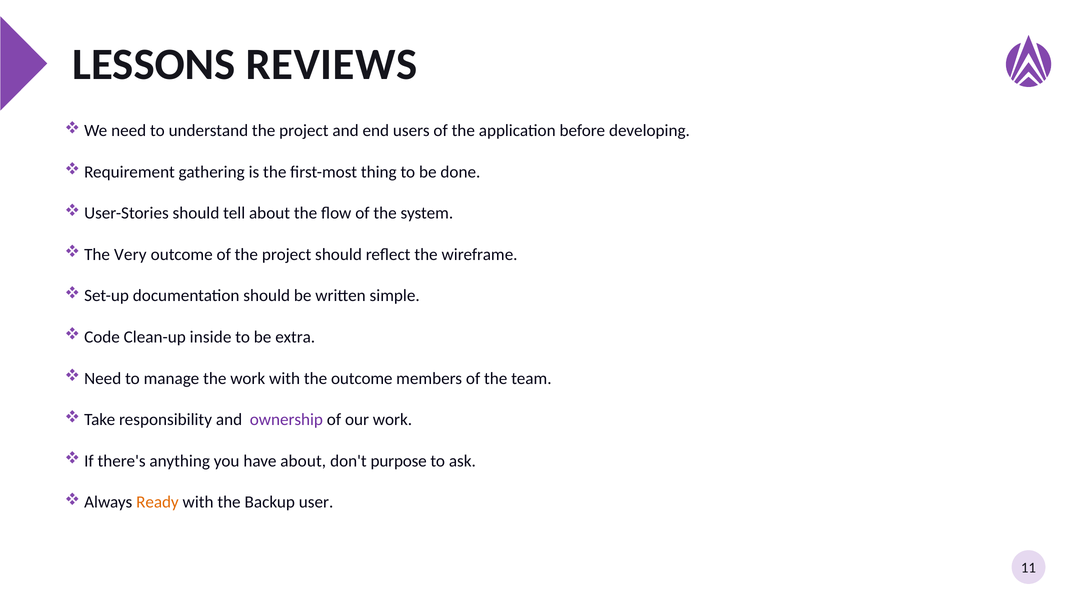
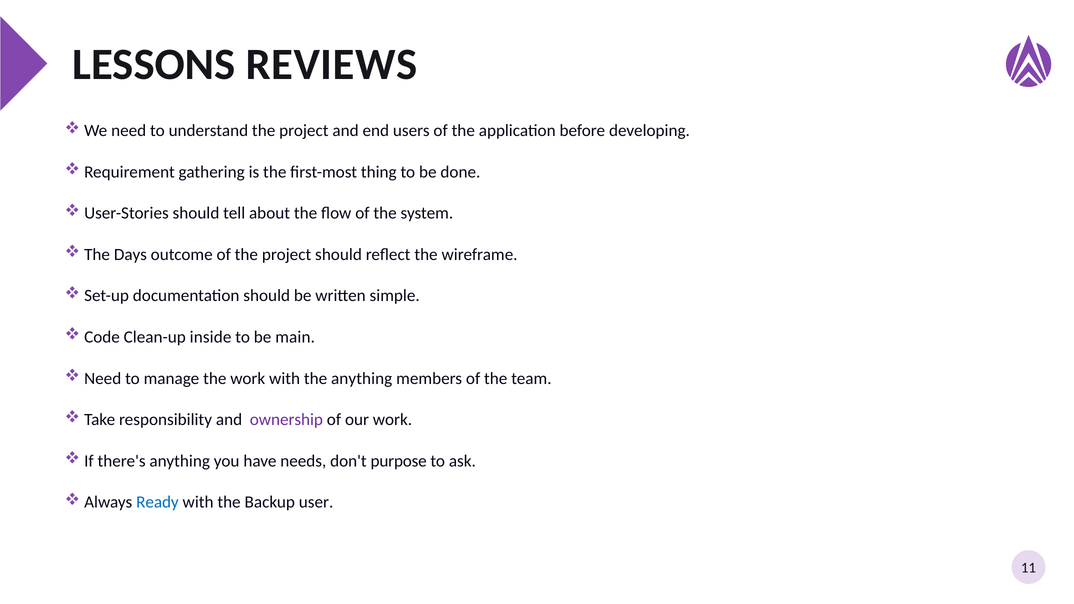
Very: Very -> Days (130, 255)
extra: extra -> main (295, 337)
the outcome: outcome -> anything (362, 378)
have about: about -> needs (303, 461)
Ready colour: orange -> blue (157, 502)
